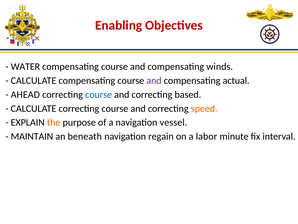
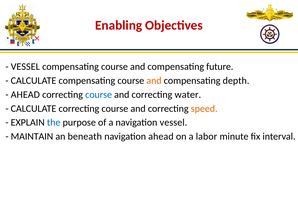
WATER: WATER -> VESSEL (25, 67)
winds: winds -> future (220, 67)
and colour: purple -> orange (154, 80)
actual: actual -> depth (236, 80)
based: based -> water (188, 94)
the colour: orange -> blue (54, 122)
navigation regain: regain -> ahead (161, 136)
